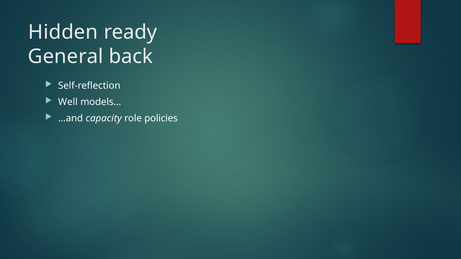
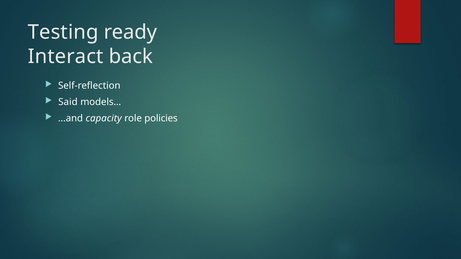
Hidden: Hidden -> Testing (63, 32)
General: General -> Interact (66, 57)
Well: Well -> Said (68, 102)
